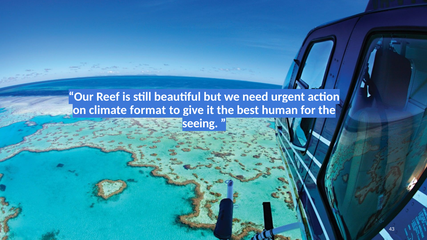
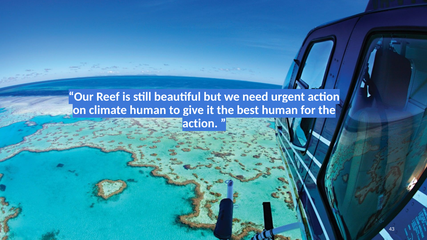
climate format: format -> human (148, 110)
seeing: seeing -> action (200, 124)
